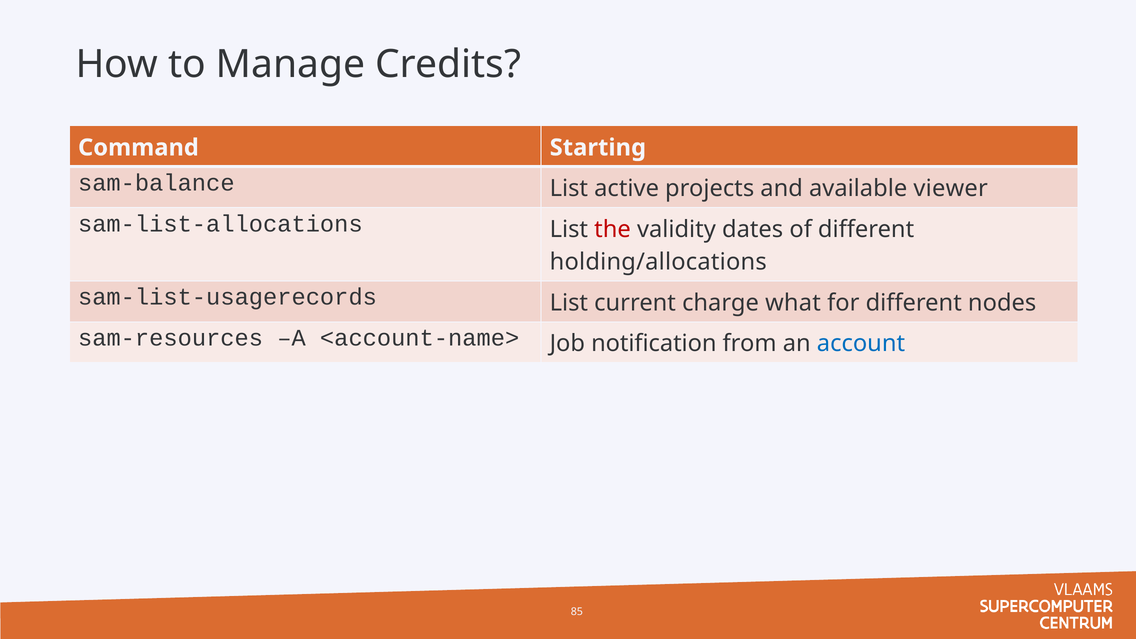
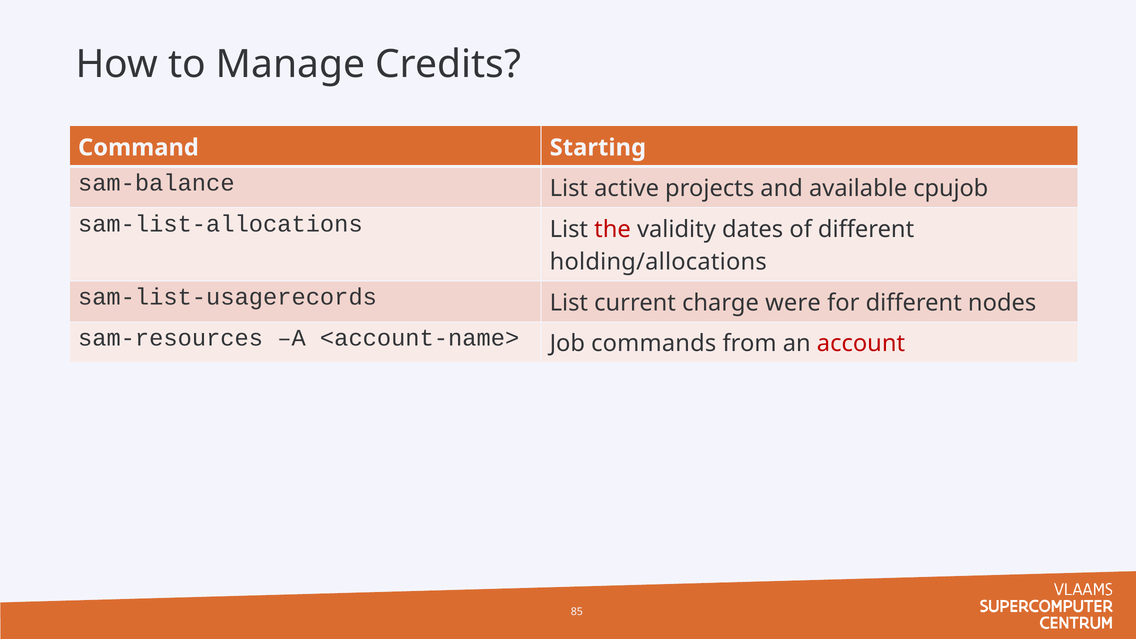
viewer: viewer -> cpujob (951, 189)
what: what -> were (793, 303)
notification: notification -> commands (654, 344)
account colour: blue -> red (861, 344)
